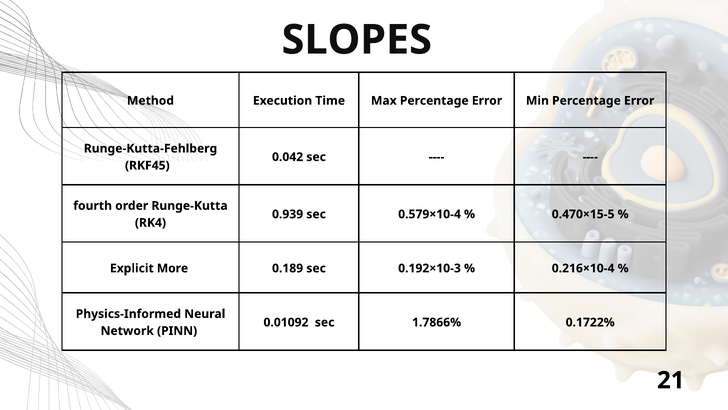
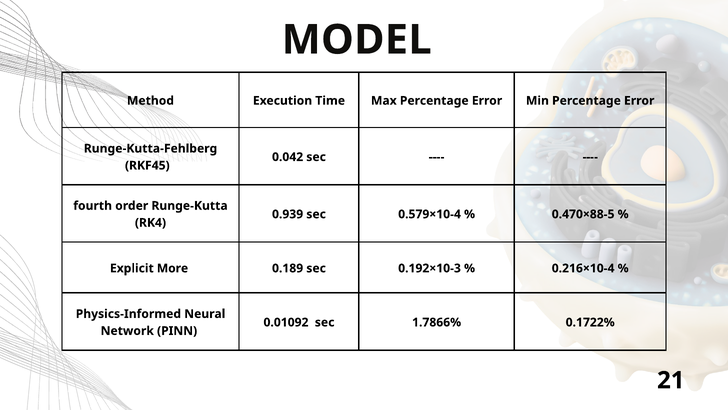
SLOPES: SLOPES -> MODEL (357, 40)
0.470×15-5: 0.470×15-5 -> 0.470×88-5 (583, 214)
